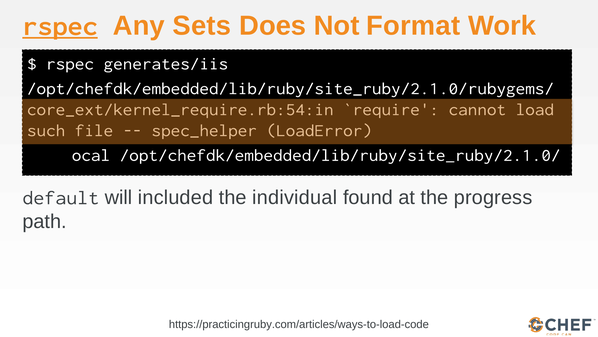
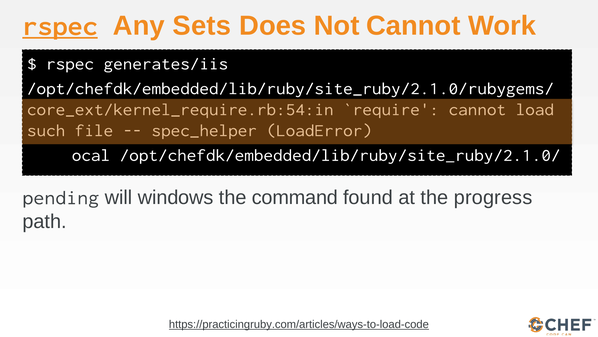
Not Format: Format -> Cannot (413, 26)
default: default -> pending (61, 197)
included: included -> windows (176, 197)
individual: individual -> command (295, 197)
https://practicingruby.com/articles/ways-to-load-code underline: none -> present (299, 324)
